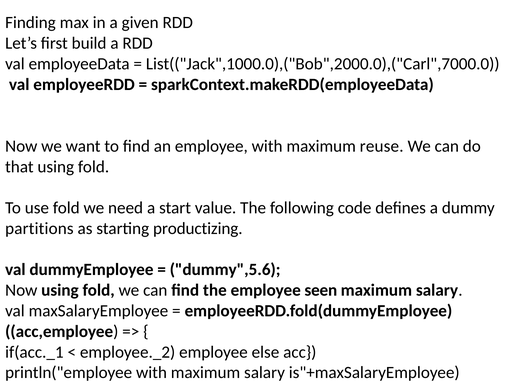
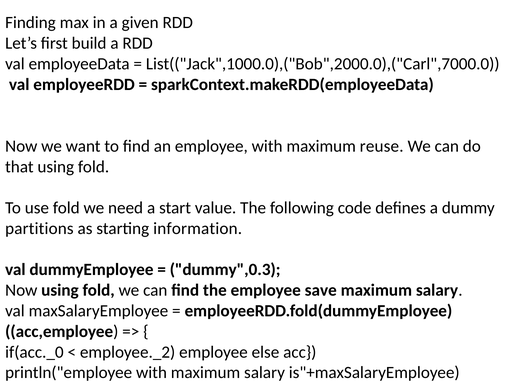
productizing: productizing -> information (198, 228)
dummy",5.6: dummy",5.6 -> dummy",0.3 (225, 269)
seen: seen -> save (321, 290)
if(acc._1: if(acc._1 -> if(acc._0 (34, 352)
